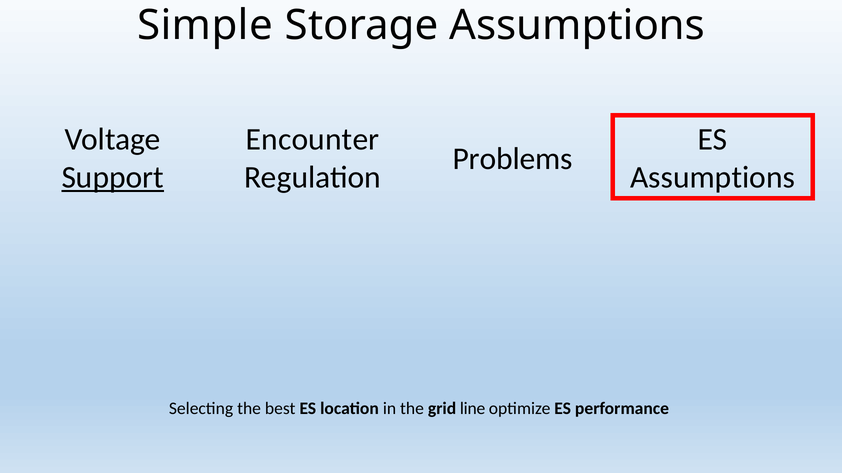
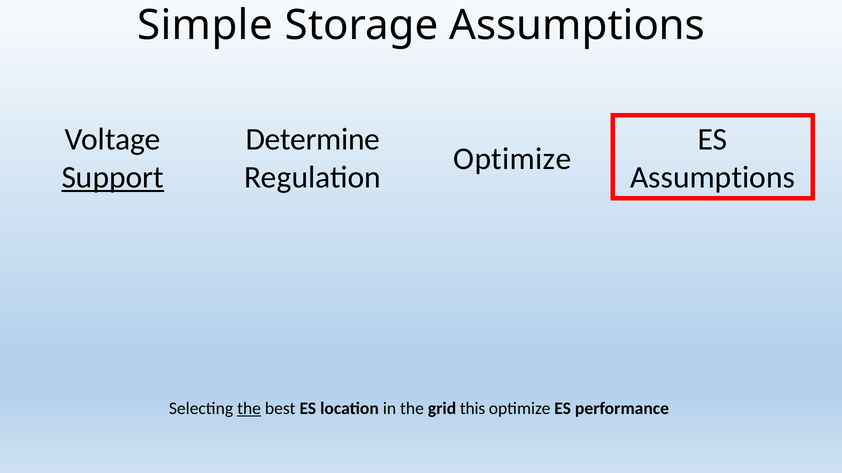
Encounter: Encounter -> Determine (313, 140)
Problems: Problems -> Optimize (512, 159)
the underline: none -> present (249, 409)
line: line -> this (473, 409)
